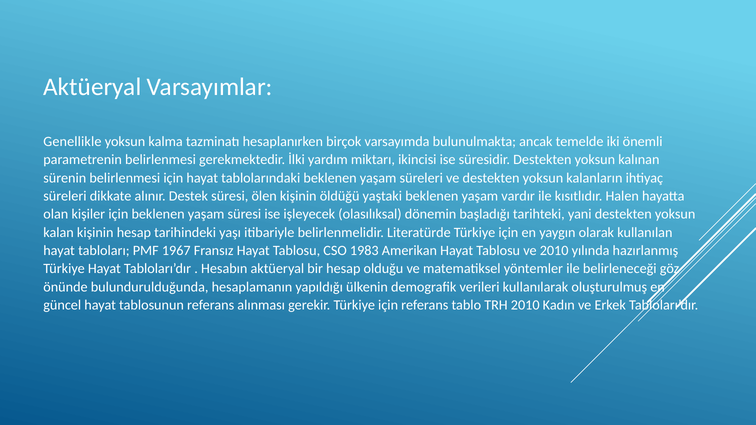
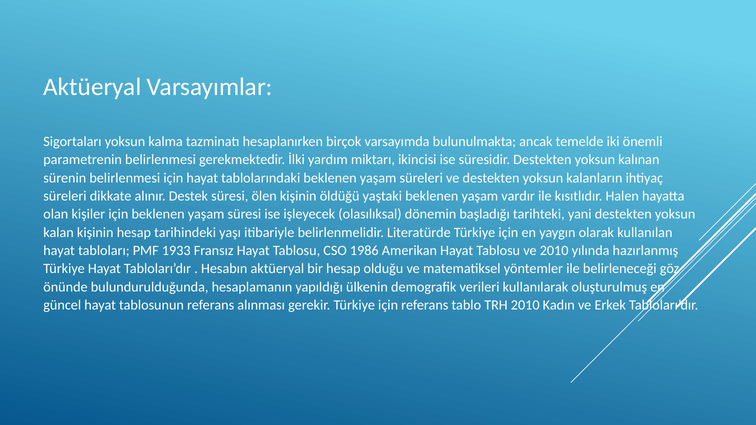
Genellikle: Genellikle -> Sigortaları (72, 142)
1967: 1967 -> 1933 (176, 251)
1983: 1983 -> 1986 (364, 251)
